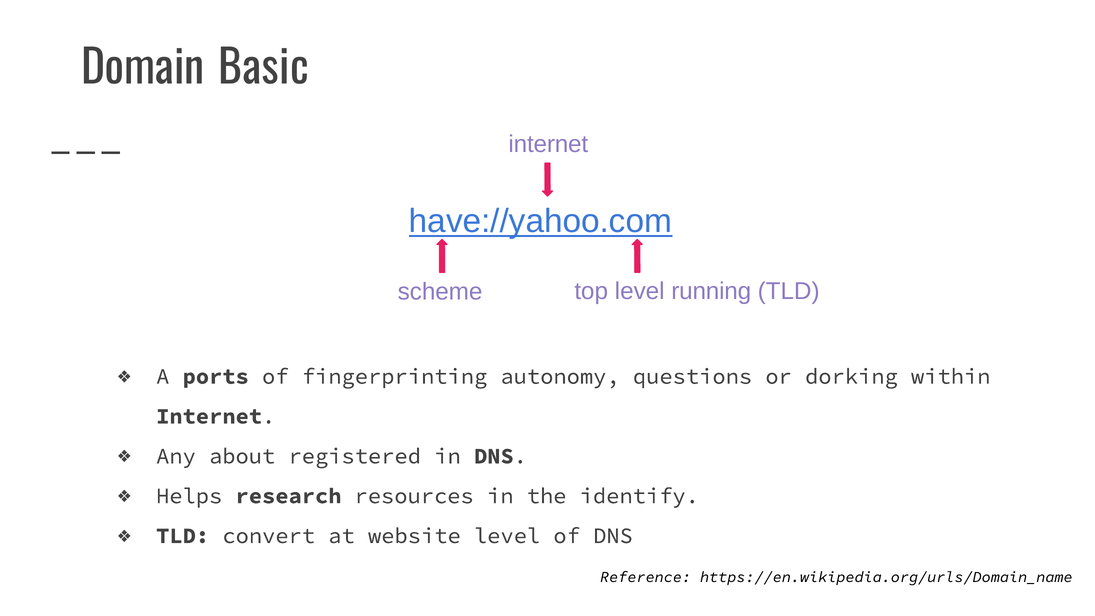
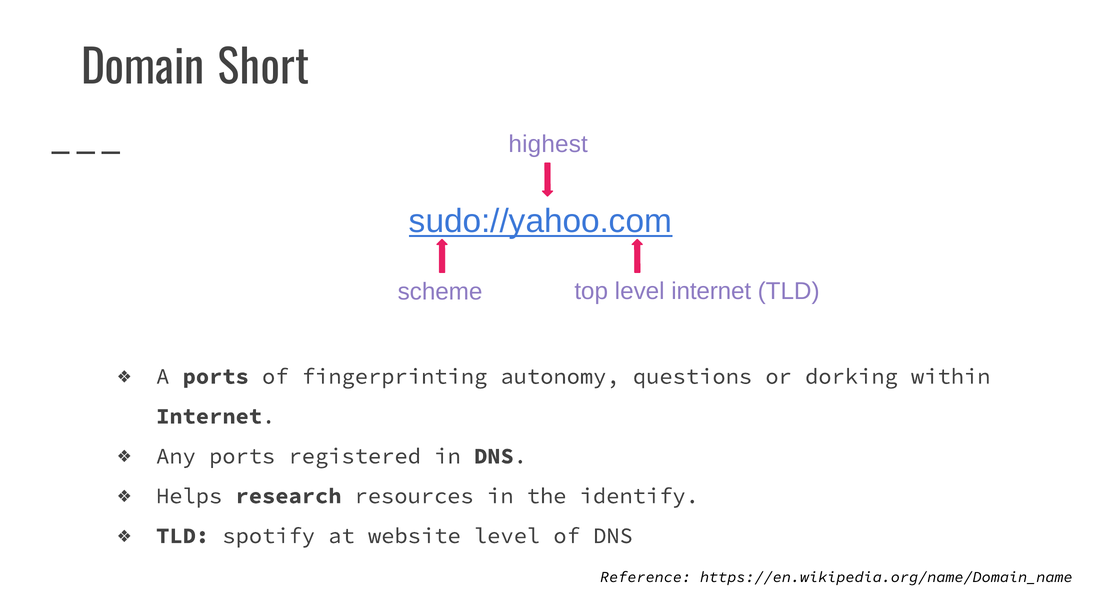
Basic: Basic -> Short (264, 69)
internet: internet -> highest (548, 144)
have://yahoo.com: have://yahoo.com -> sudo://yahoo.com (541, 221)
level running: running -> internet (711, 291)
Any about: about -> ports (242, 456)
convert: convert -> spotify (269, 536)
https://en.wikipedia.org/urls/Domain_name: https://en.wikipedia.org/urls/Domain_name -> https://en.wikipedia.org/name/Domain_name (886, 577)
